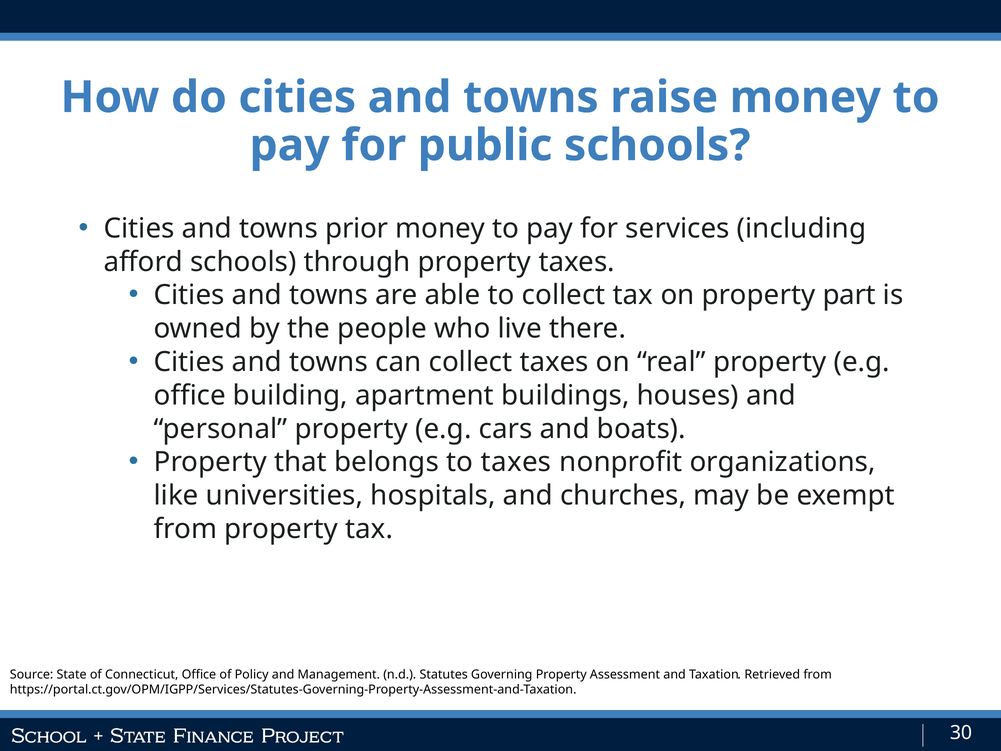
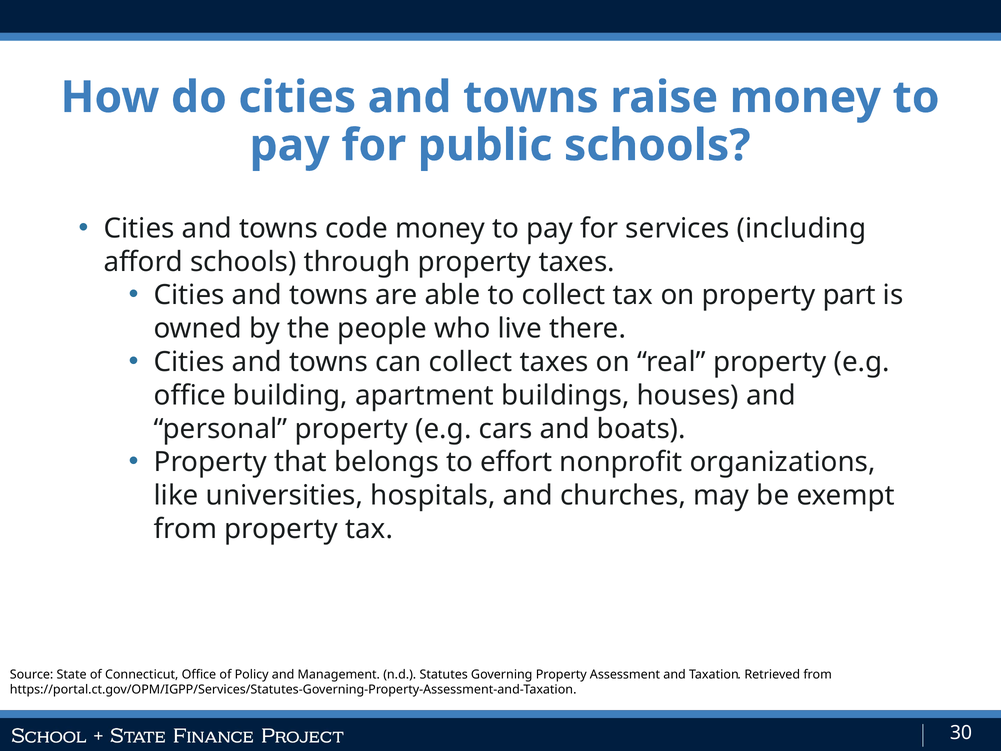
prior: prior -> code (357, 228)
to taxes: taxes -> effort (516, 462)
